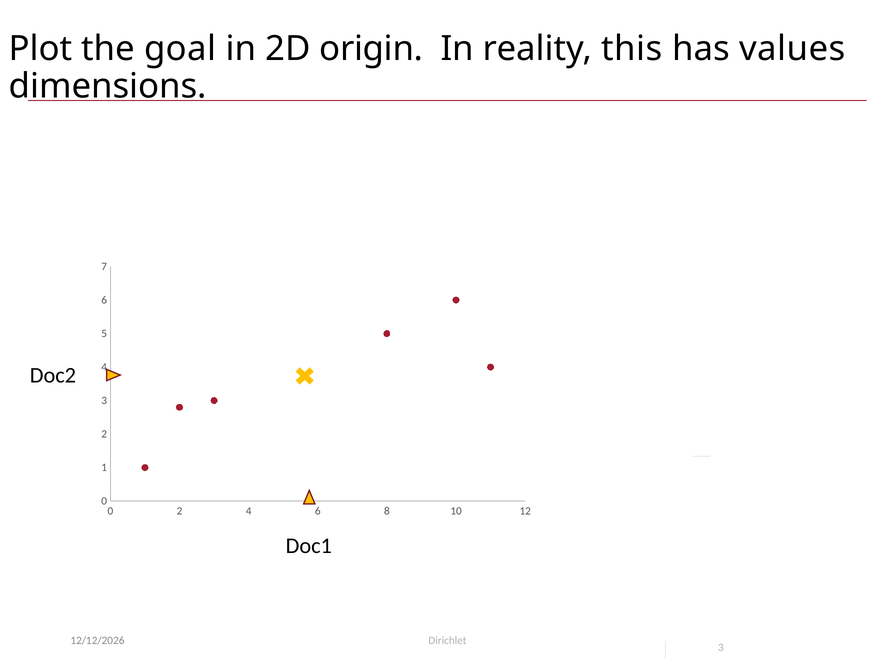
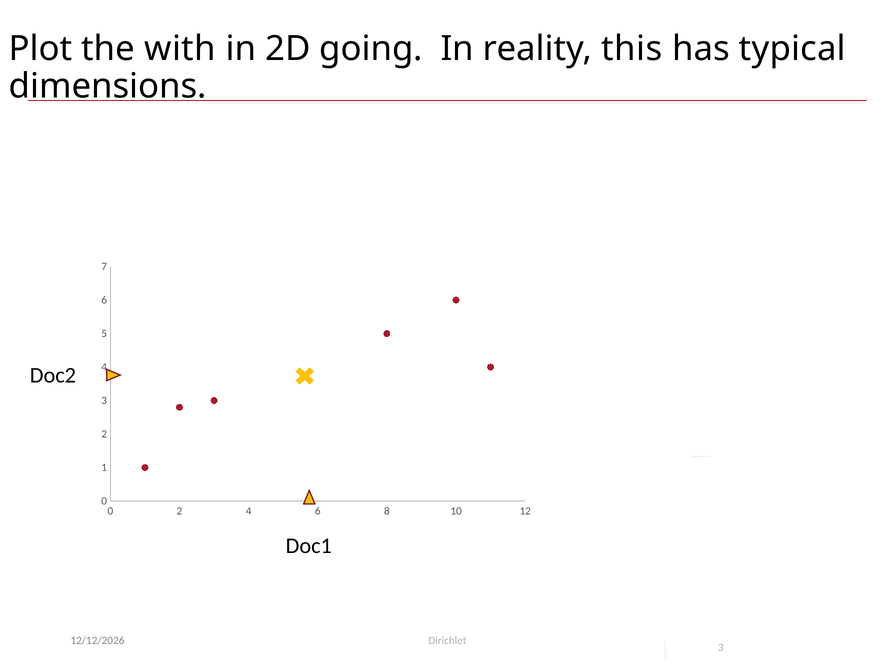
goal: goal -> with (180, 49)
origin: origin -> going (371, 49)
values: values -> typical (792, 49)
